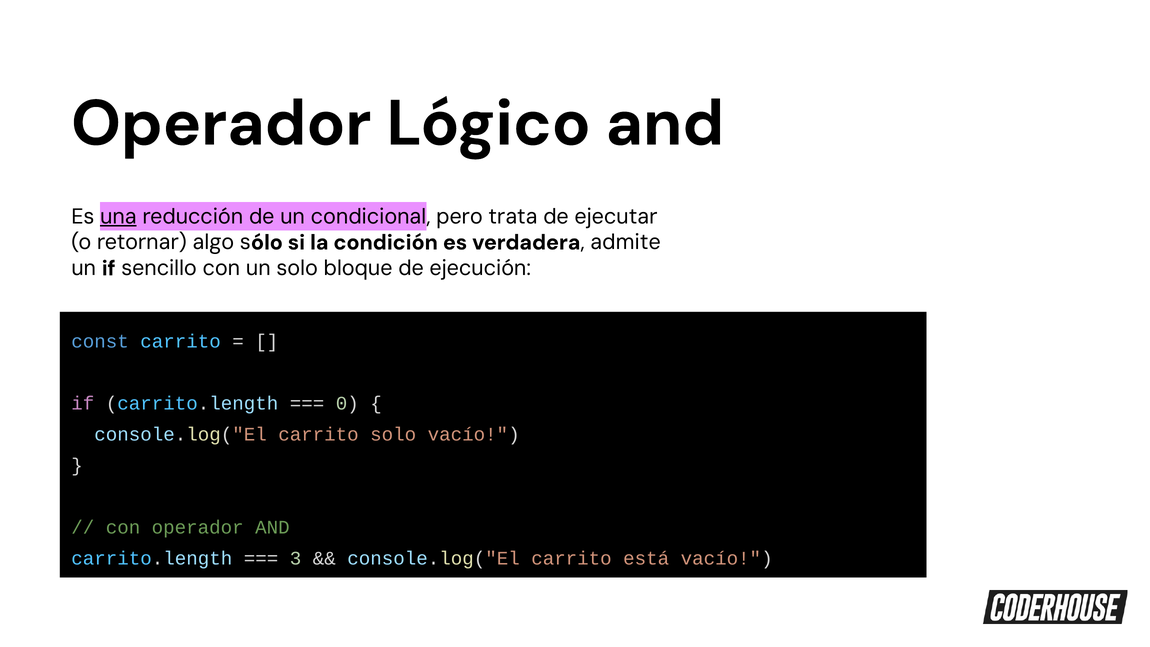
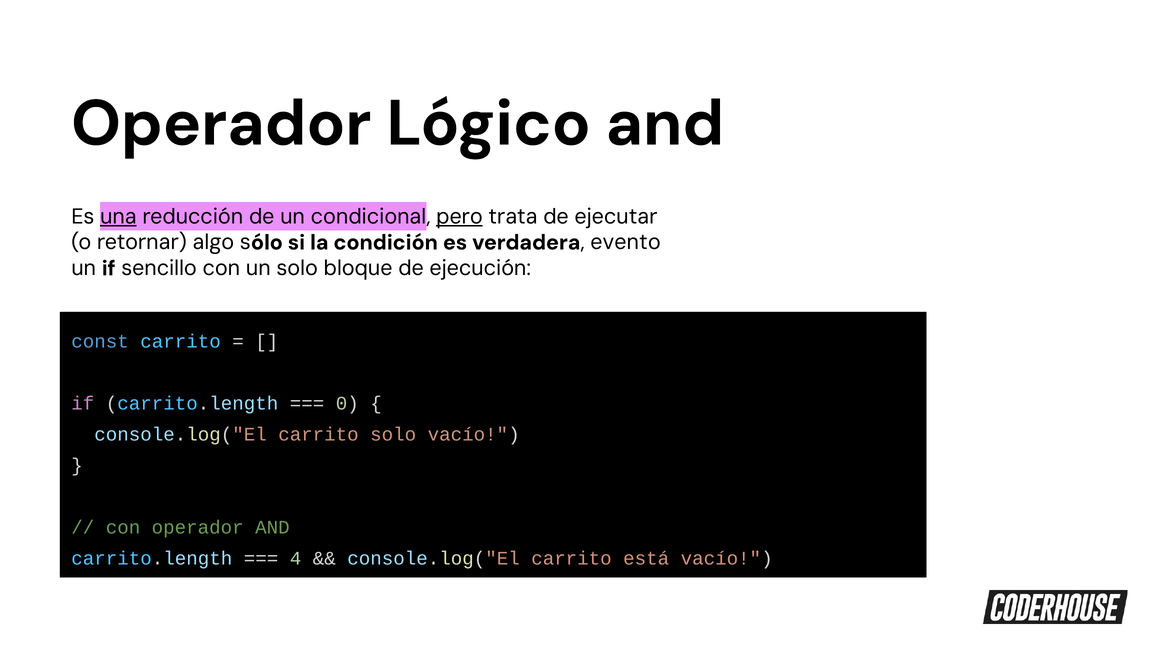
pero underline: none -> present (460, 216)
admite: admite -> evento (626, 242)
3: 3 -> 4 (296, 558)
